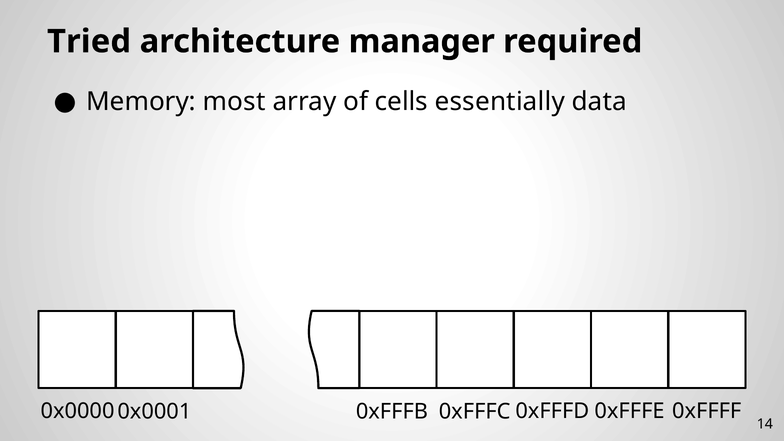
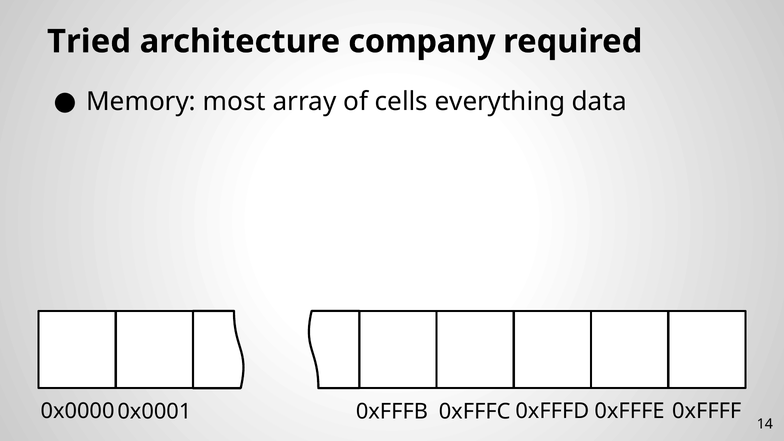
manager: manager -> company (422, 41)
essentially: essentially -> everything (500, 102)
